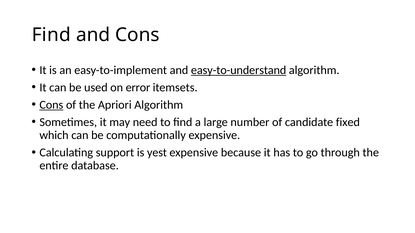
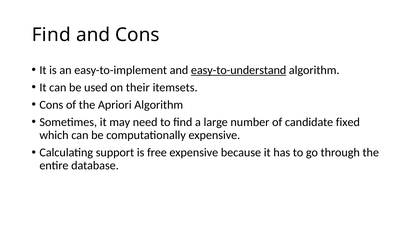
error: error -> their (138, 88)
Cons underline: present -> none (51, 105)
yest: yest -> free (157, 153)
